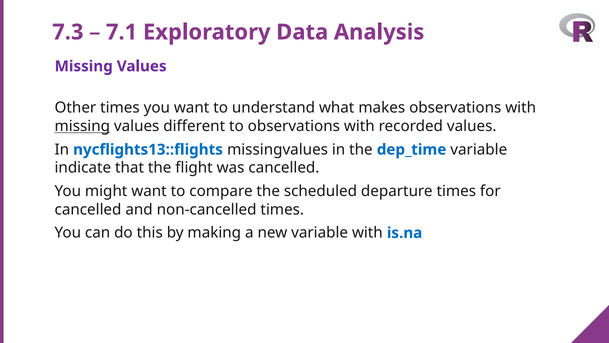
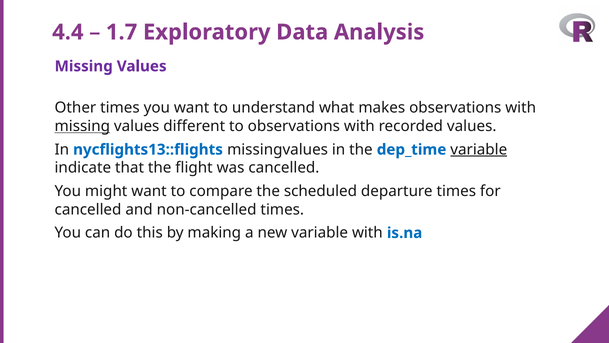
7.3: 7.3 -> 4.4 (68, 32)
7.1: 7.1 -> 1.7 (122, 32)
variable underline: none -> present (479, 149)
